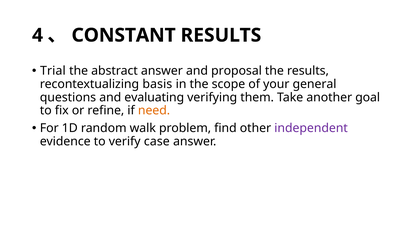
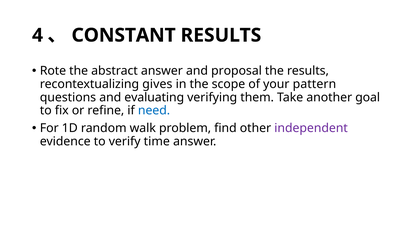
Trial: Trial -> Rote (53, 71)
basis: basis -> gives (157, 84)
general: general -> pattern (314, 84)
need colour: orange -> blue (154, 111)
case: case -> time (157, 142)
